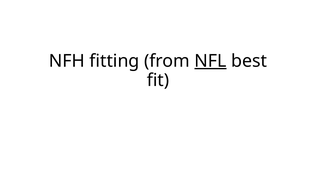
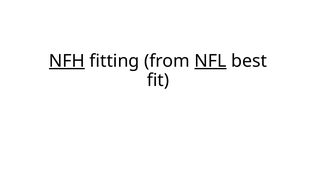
NFH underline: none -> present (67, 61)
